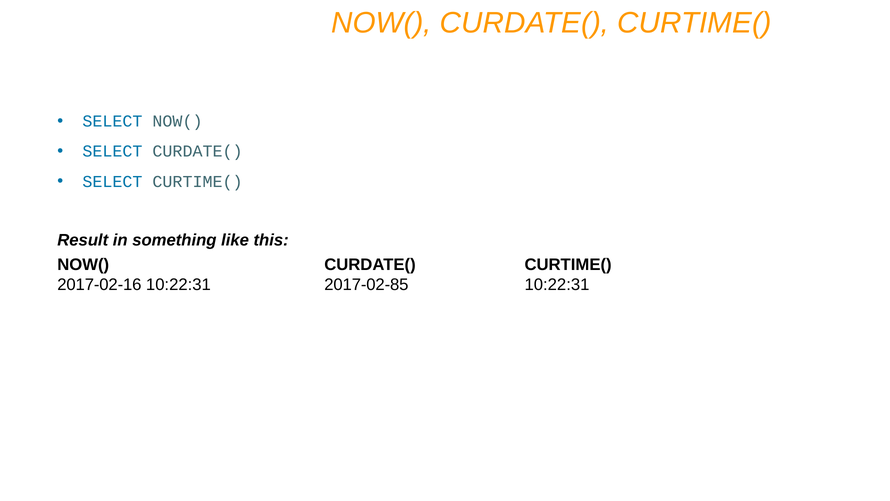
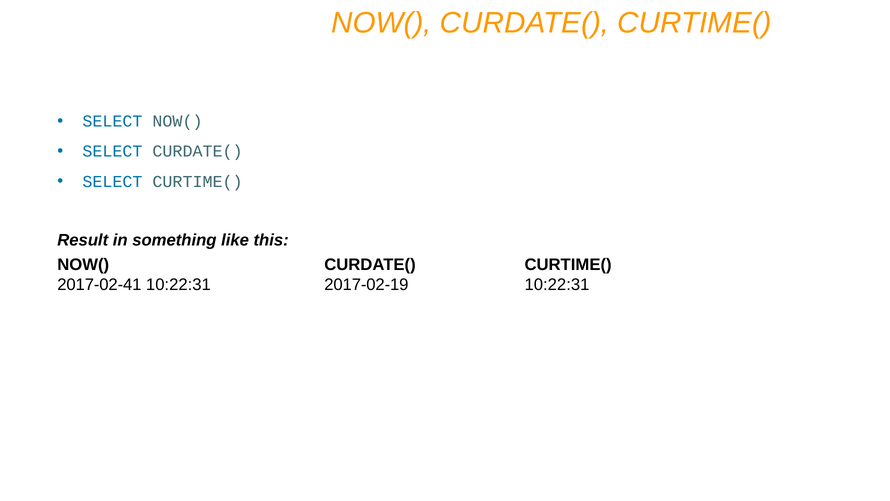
2017-02-16: 2017-02-16 -> 2017-02-41 (99, 285)
2017-02-85: 2017-02-85 -> 2017-02-19 (366, 285)
